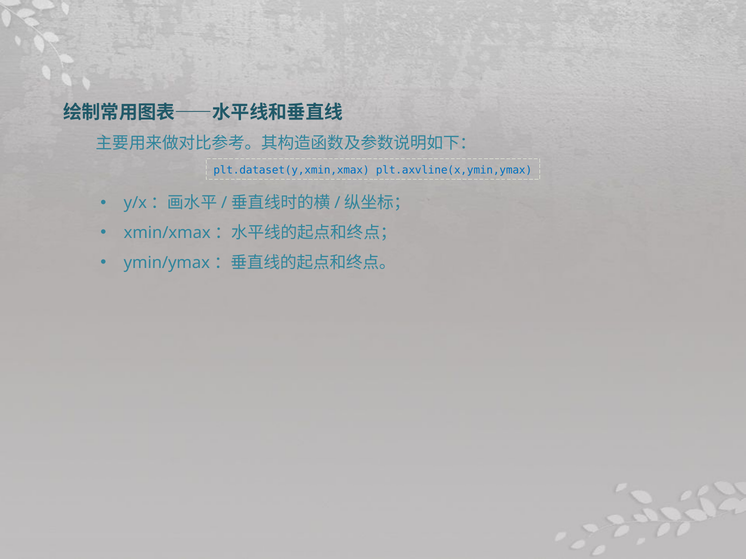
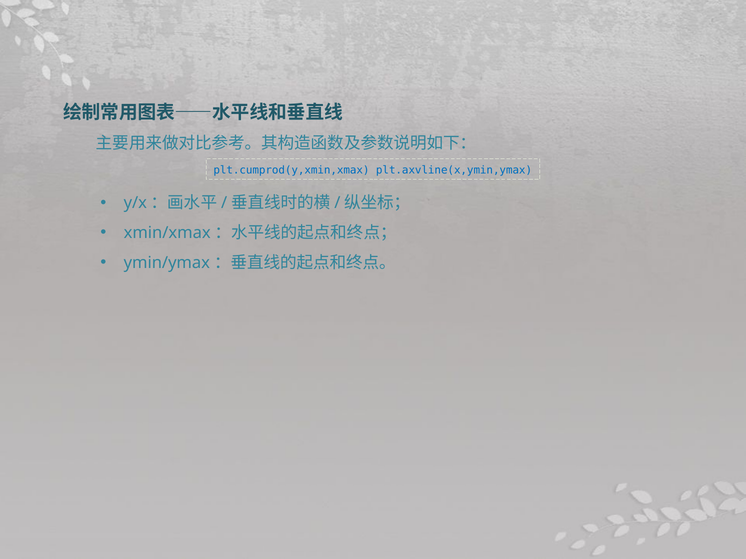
plt.dataset(y,xmin,xmax: plt.dataset(y,xmin,xmax -> plt.cumprod(y,xmin,xmax (292, 170)
